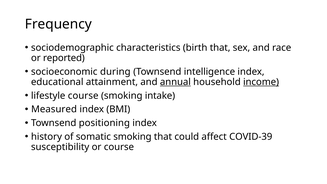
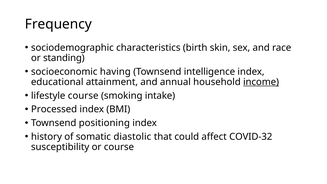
birth that: that -> skin (220, 48)
reported: reported -> standing (64, 58)
during: during -> having (115, 72)
annual underline: present -> none (175, 82)
Measured: Measured -> Processed (54, 109)
somatic smoking: smoking -> diastolic (132, 137)
COVID-39: COVID-39 -> COVID-32 (251, 137)
